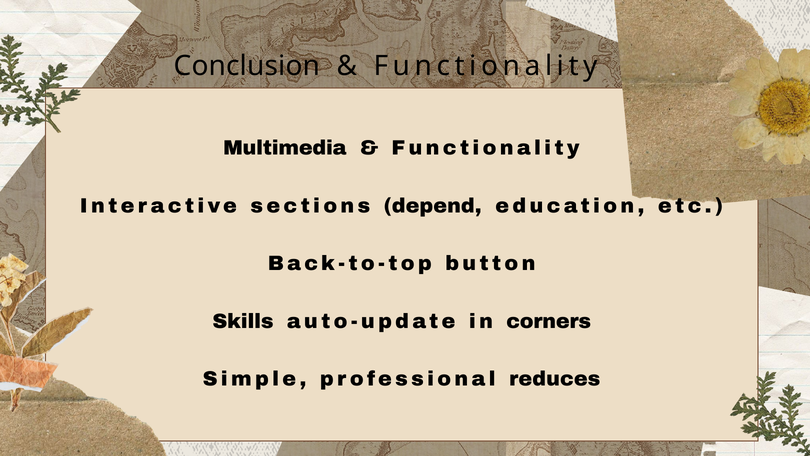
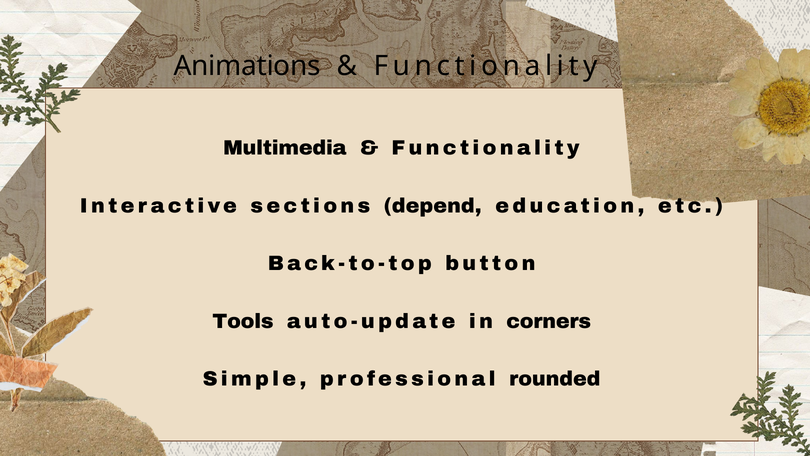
Conclusion: Conclusion -> Animations (247, 66)
Skills: Skills -> Tools (243, 321)
reduces: reduces -> rounded (555, 379)
